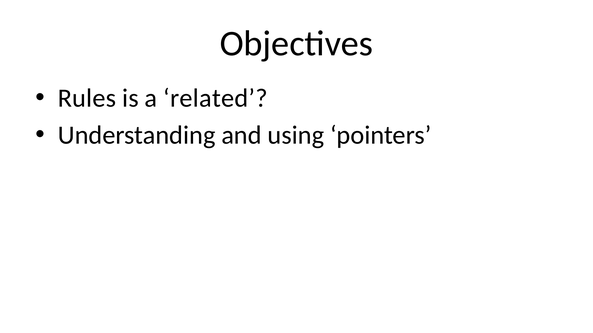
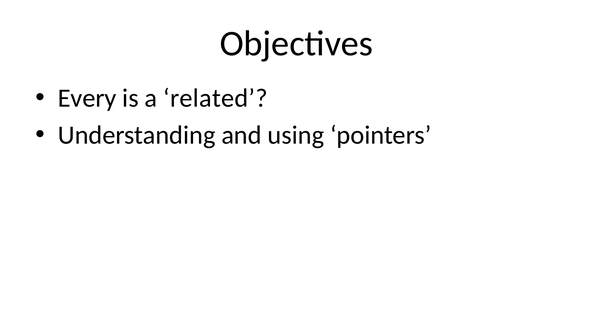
Rules: Rules -> Every (87, 98)
